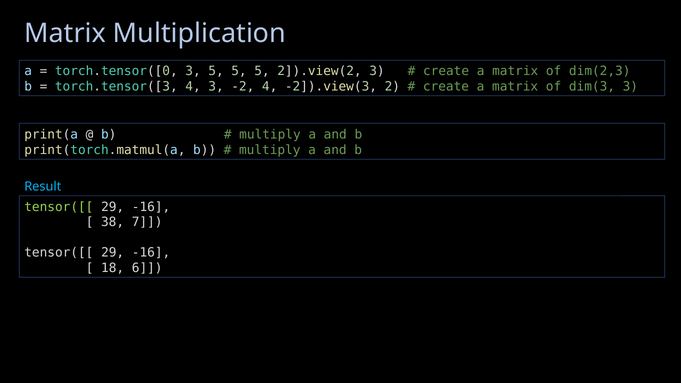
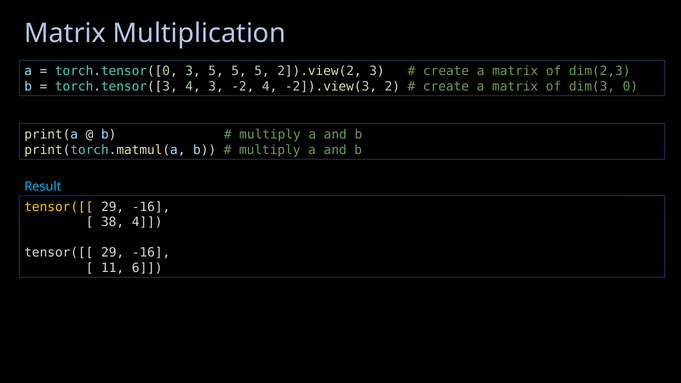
dim(3 3: 3 -> 0 (630, 87)
tensor([[ colour: light green -> yellow (59, 207)
38 7: 7 -> 4 (147, 222)
18: 18 -> 11 (113, 268)
